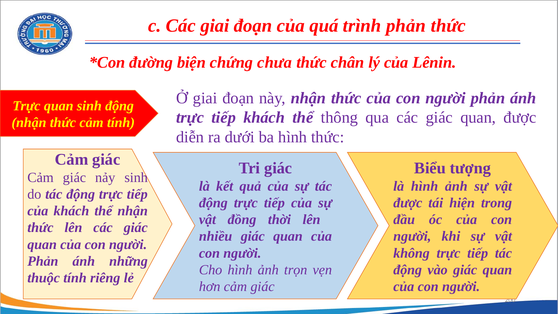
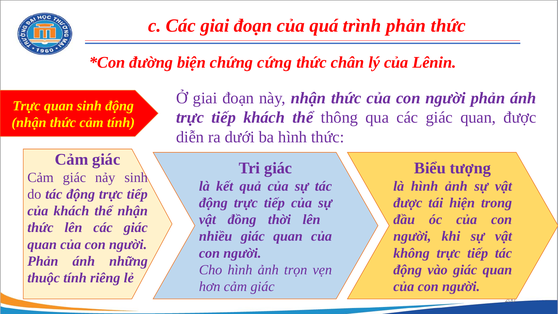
chưa: chưa -> cứng (275, 62)
